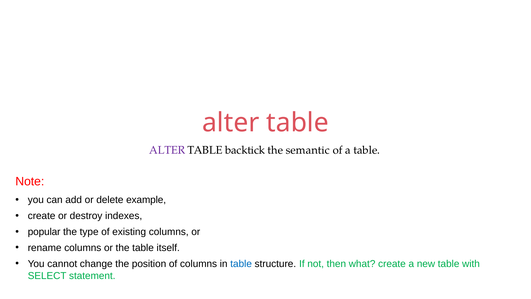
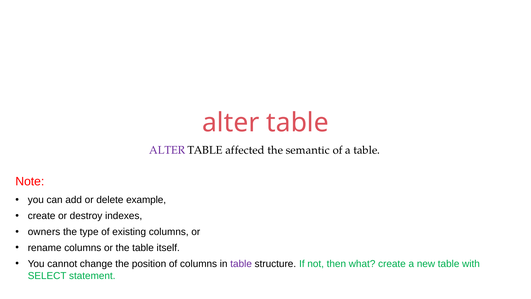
backtick: backtick -> affected (245, 150)
popular: popular -> owners (44, 232)
table colour: blue -> purple (241, 264)
